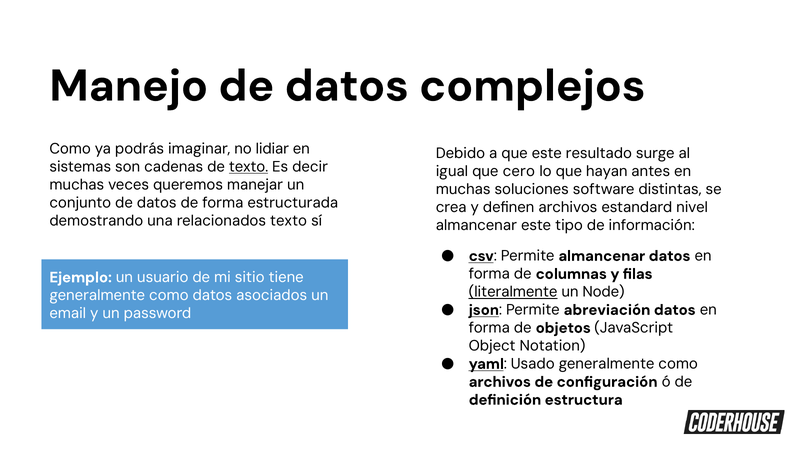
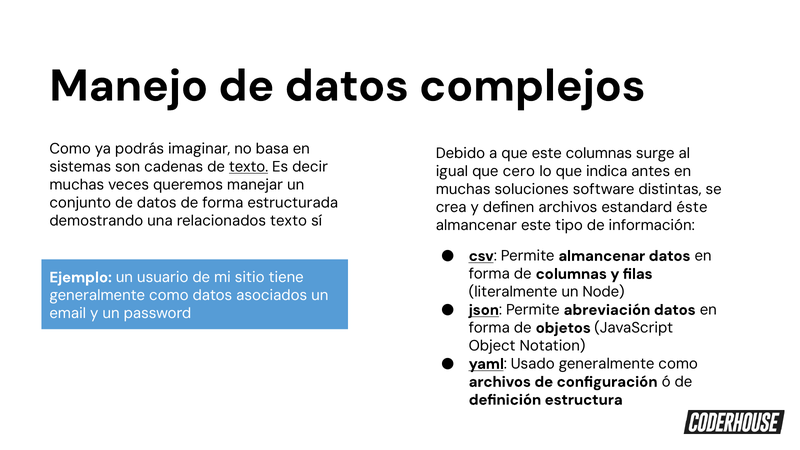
lidiar: lidiar -> basa (272, 149)
este resultado: resultado -> columnas (599, 153)
hayan: hayan -> indica (607, 171)
nivel: nivel -> éste (692, 207)
literalmente underline: present -> none (513, 292)
